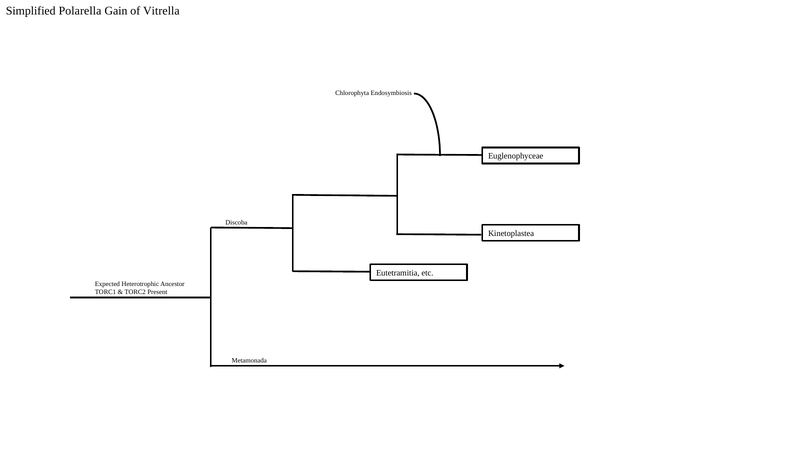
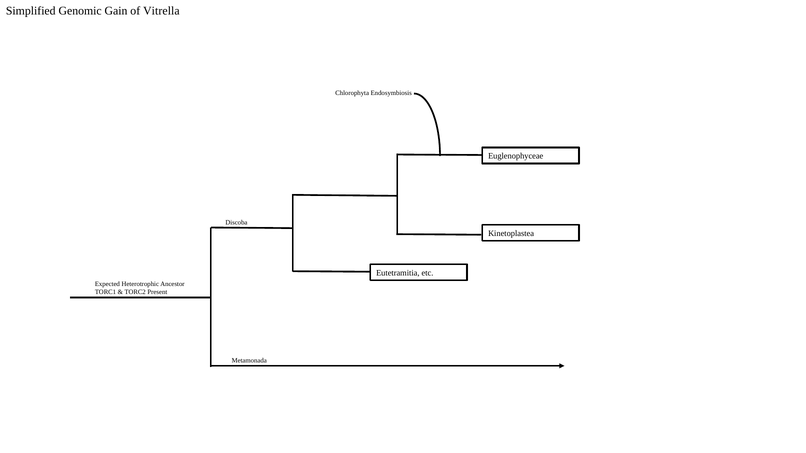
Polarella: Polarella -> Genomic (80, 11)
